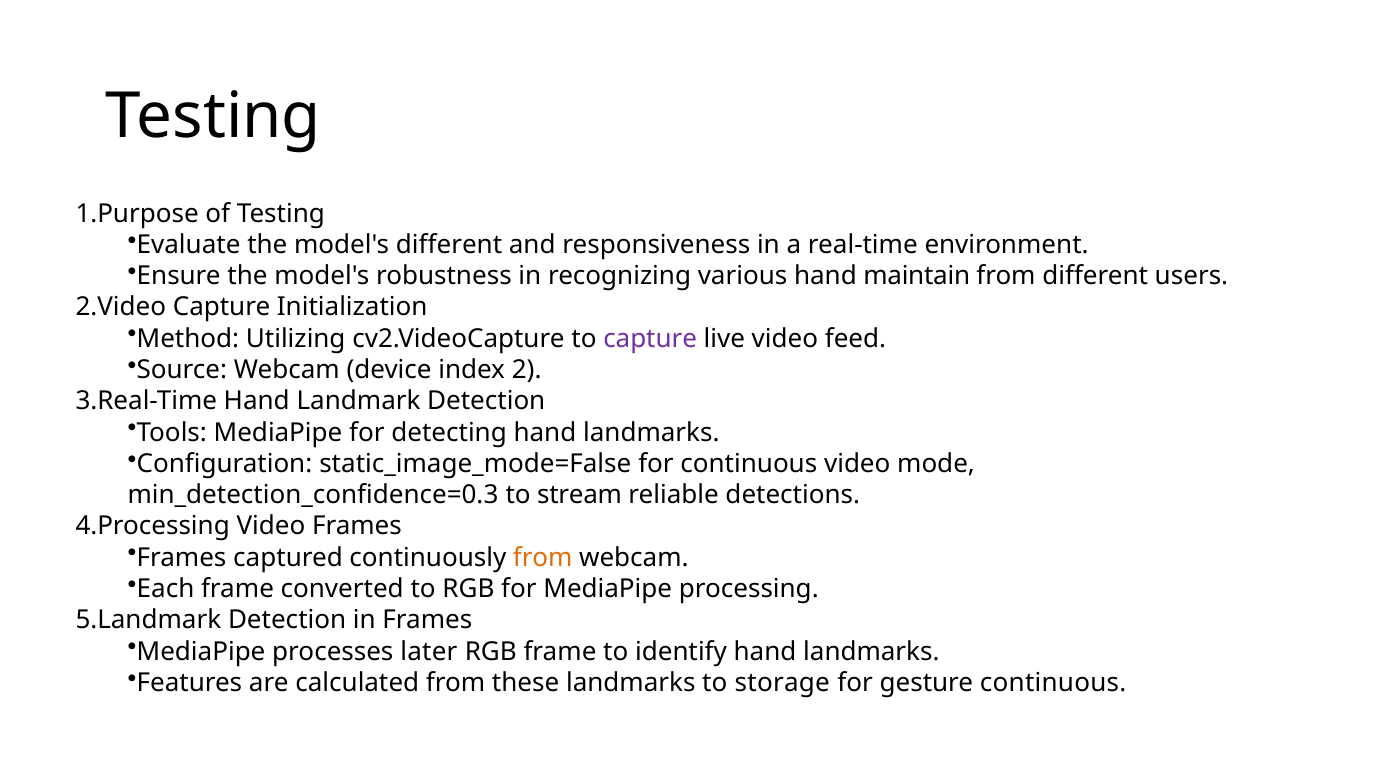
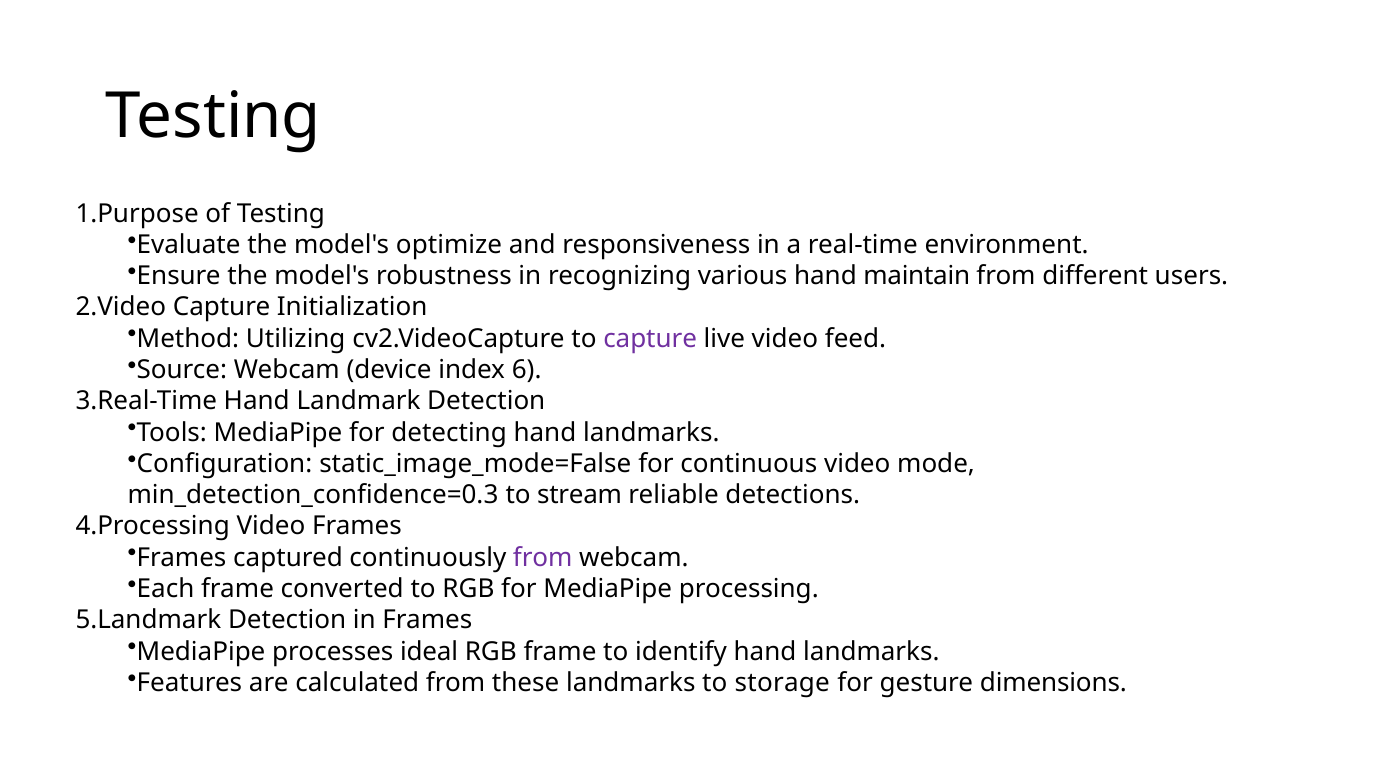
model's different: different -> optimize (449, 245)
2: 2 -> 6 (527, 370)
from colour: orange -> purple (543, 557)
later: later -> ideal (429, 651)
gesture continuous: continuous -> dimensions (1053, 682)
